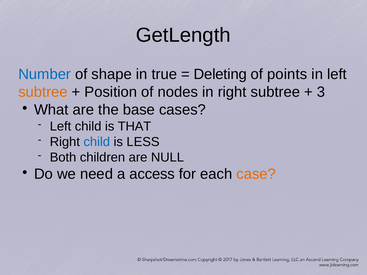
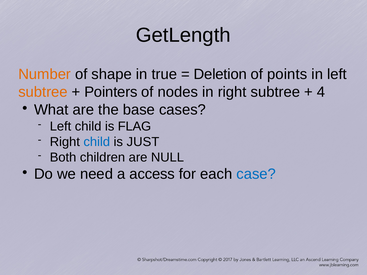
Number colour: blue -> orange (45, 74)
Deleting: Deleting -> Deletion (220, 74)
Position: Position -> Pointers (111, 92)
3: 3 -> 4 (321, 92)
THAT: THAT -> FLAG (134, 126)
LESS: LESS -> JUST (143, 142)
case colour: orange -> blue (256, 174)
